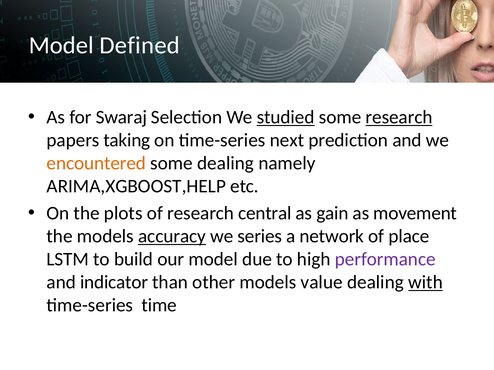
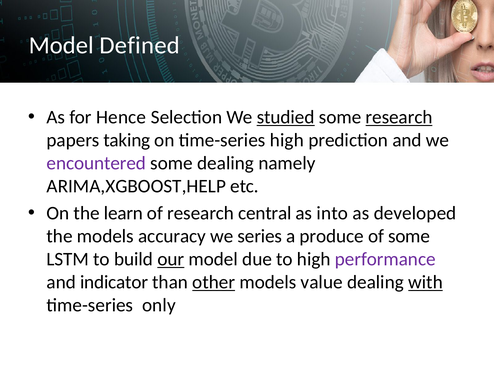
Swaraj: Swaraj -> Hence (121, 117)
time-series next: next -> high (287, 140)
encountered colour: orange -> purple (96, 163)
plots: plots -> learn (123, 213)
gain: gain -> into (332, 213)
movement: movement -> developed (415, 213)
accuracy underline: present -> none (172, 237)
network: network -> produce (332, 237)
of place: place -> some (409, 237)
our underline: none -> present (171, 260)
other underline: none -> present (214, 283)
time: time -> only (159, 306)
